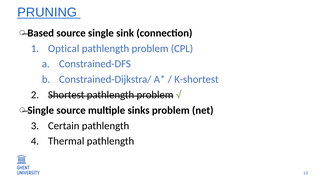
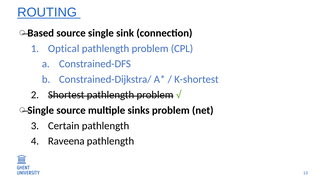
PRUNING: PRUNING -> ROUTING (47, 12)
Thermal: Thermal -> Raveena (66, 141)
